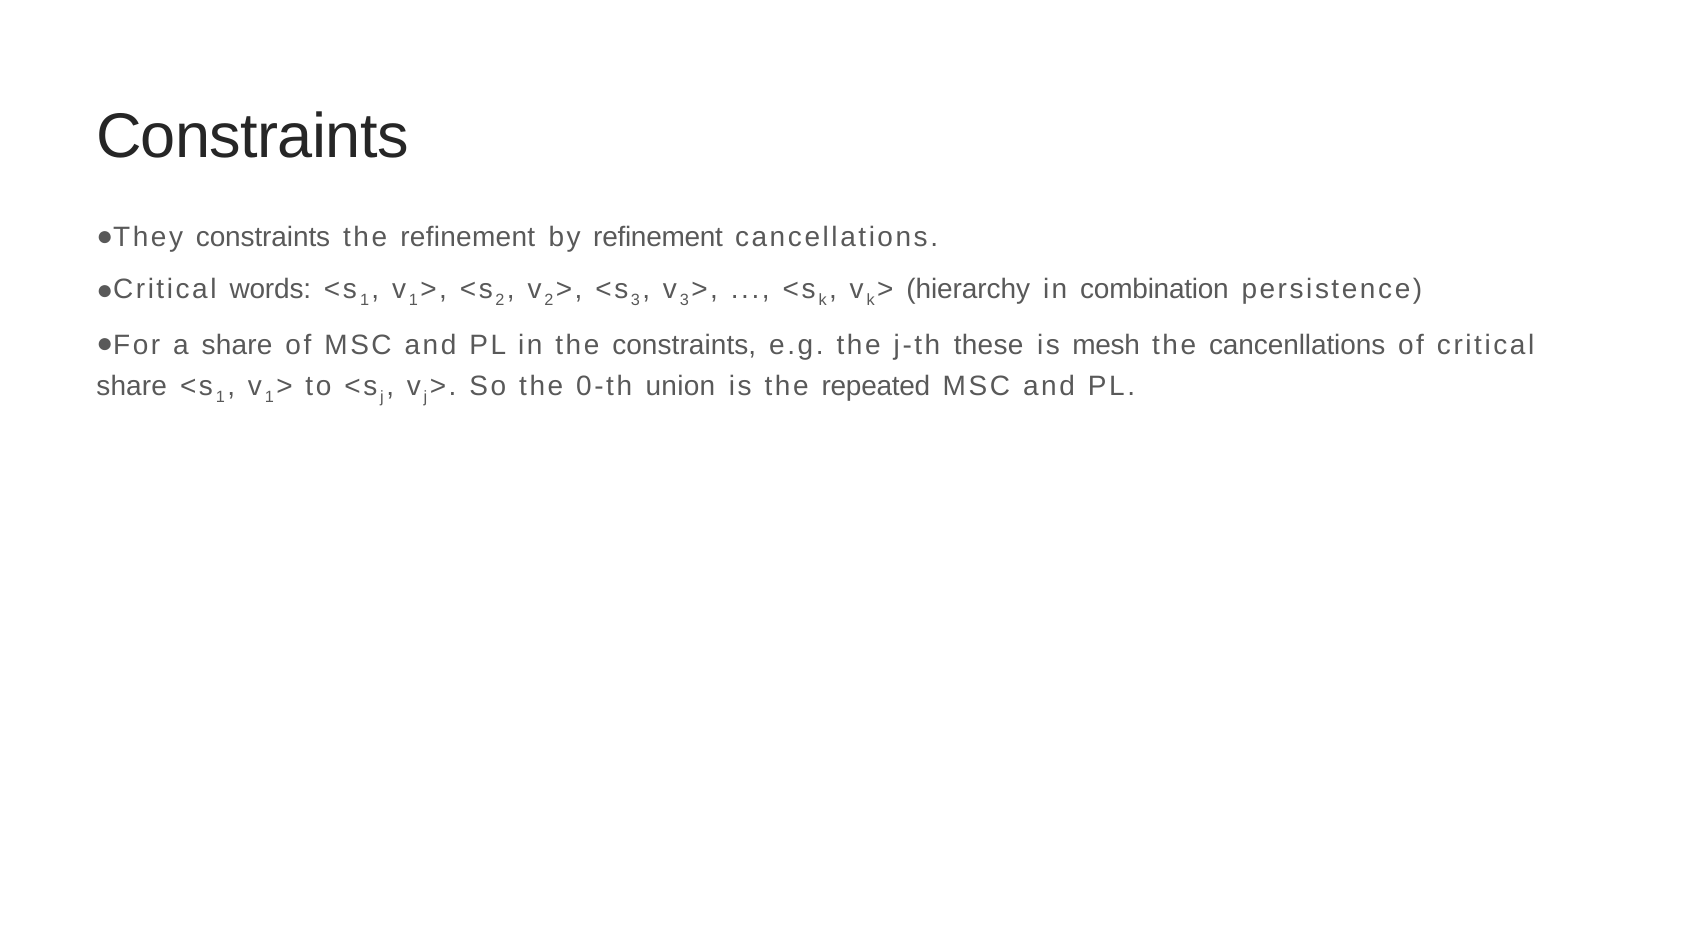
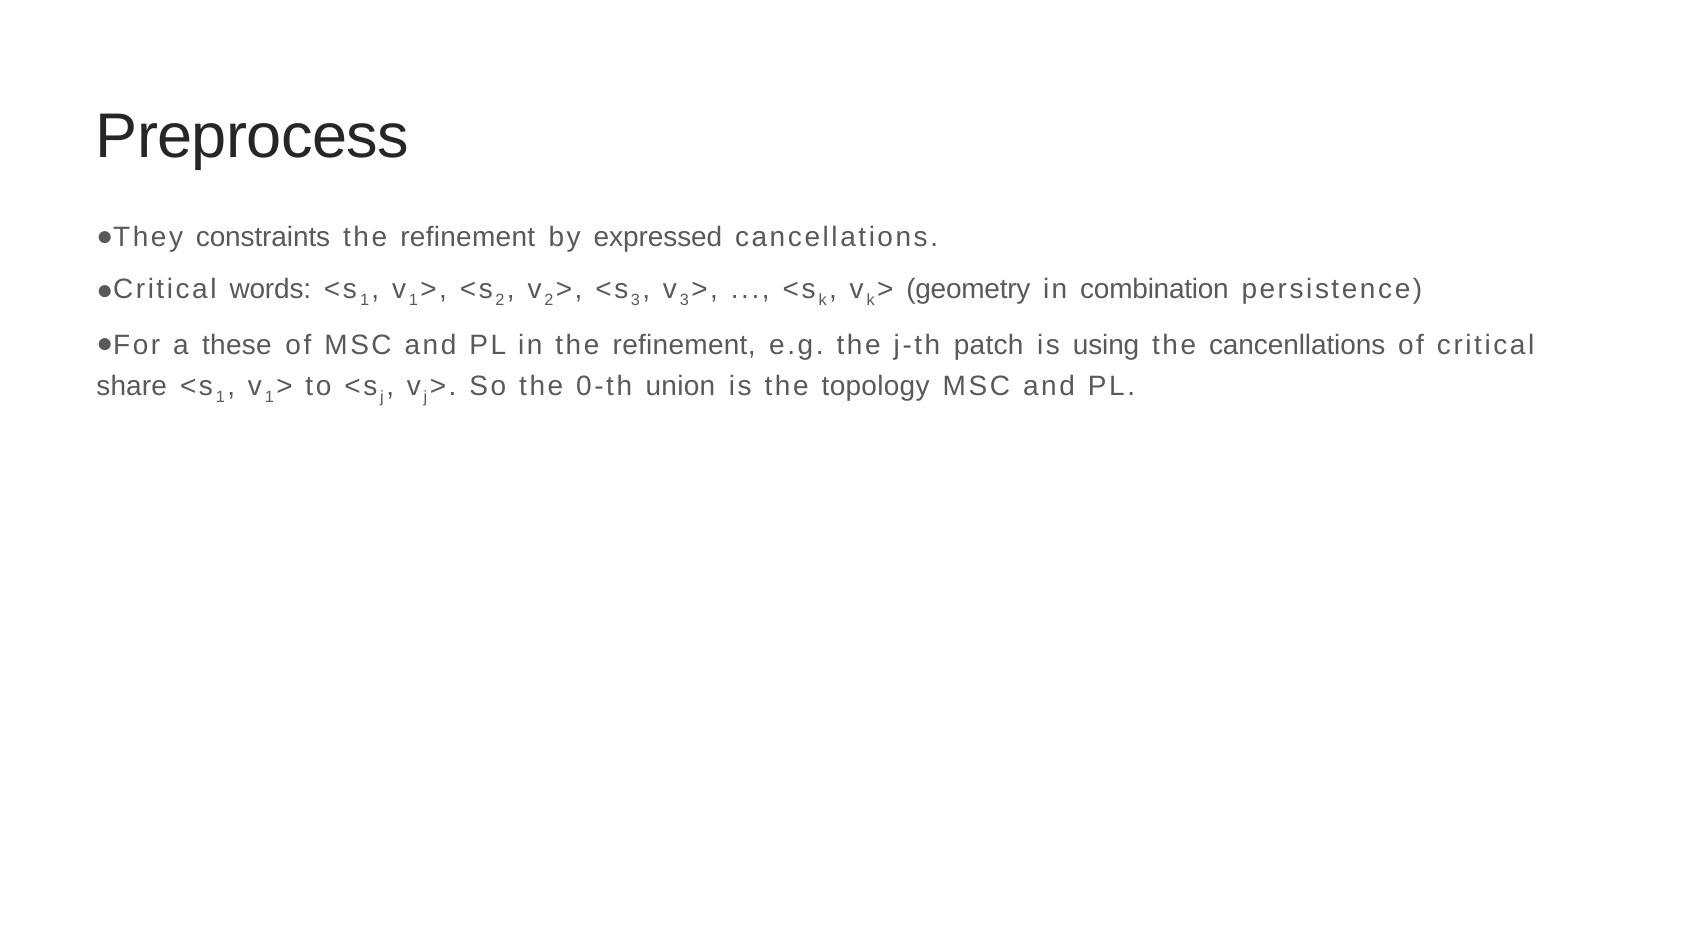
Constraints: Constraints -> Preprocess (252, 137)
by refinement: refinement -> expressed (658, 238)
hierarchy: hierarchy -> geometry (968, 289)
a share: share -> these (237, 345)
in the constraints: constraints -> refinement (684, 345)
these: these -> patch (989, 345)
mesh: mesh -> using (1106, 345)
repeated: repeated -> topology (876, 386)
